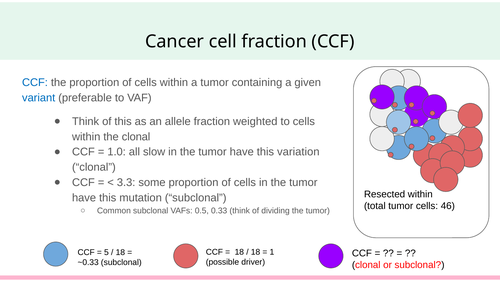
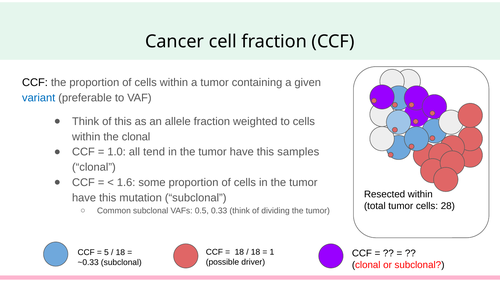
CCF colour: blue -> black (35, 83)
slow: slow -> tend (154, 152)
variation: variation -> samples (298, 152)
3.3: 3.3 -> 1.6 (126, 183)
46: 46 -> 28 (448, 206)
